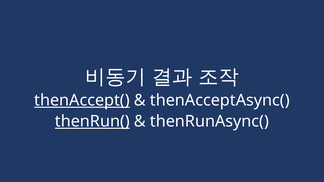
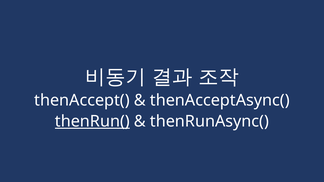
thenAccept( underline: present -> none (82, 100)
